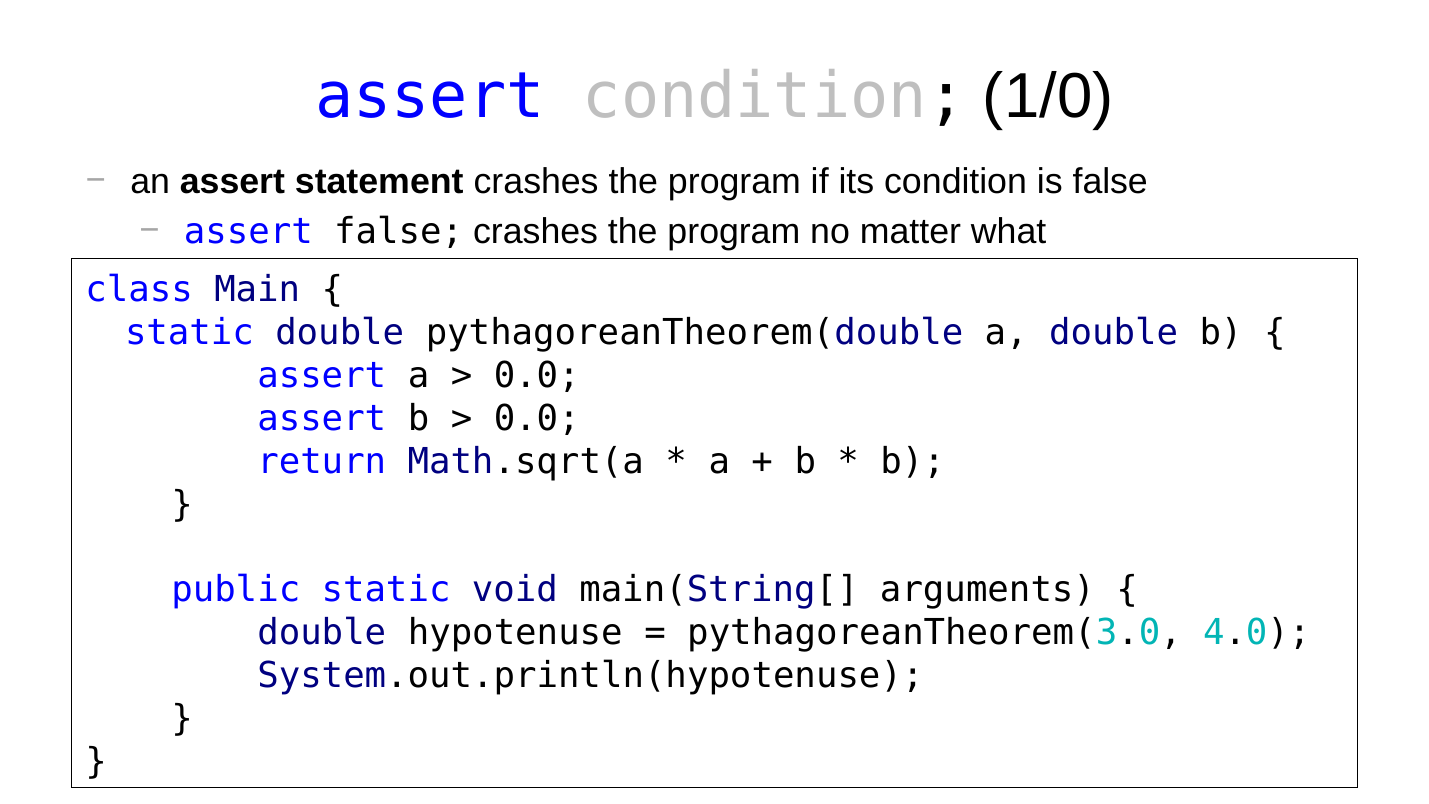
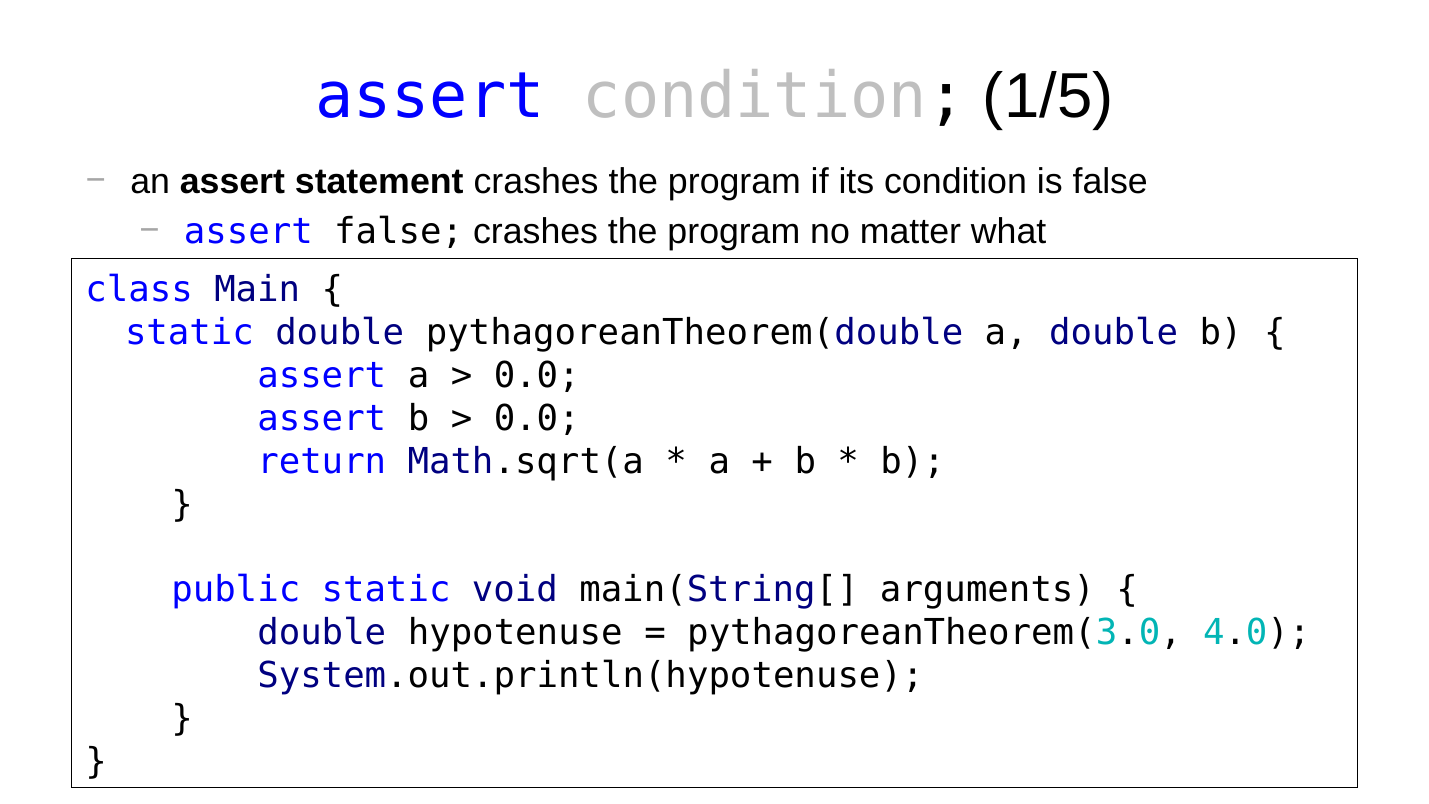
1/0: 1/0 -> 1/5 (1048, 96)
